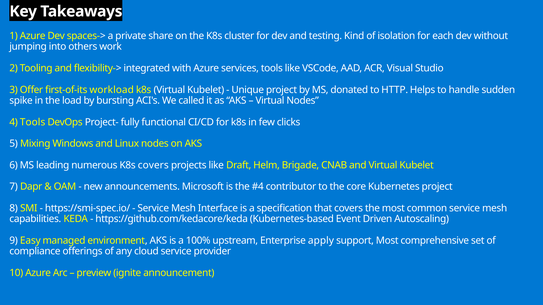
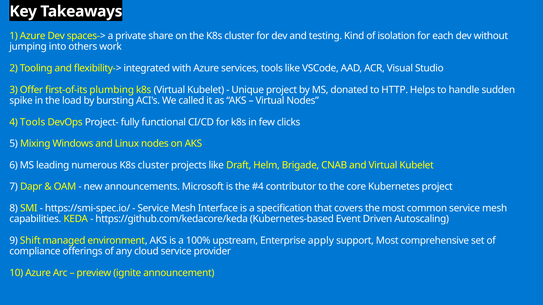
workload: workload -> plumbing (112, 90)
numerous K8s covers: covers -> cluster (153, 165)
Easy: Easy -> Shift (30, 241)
